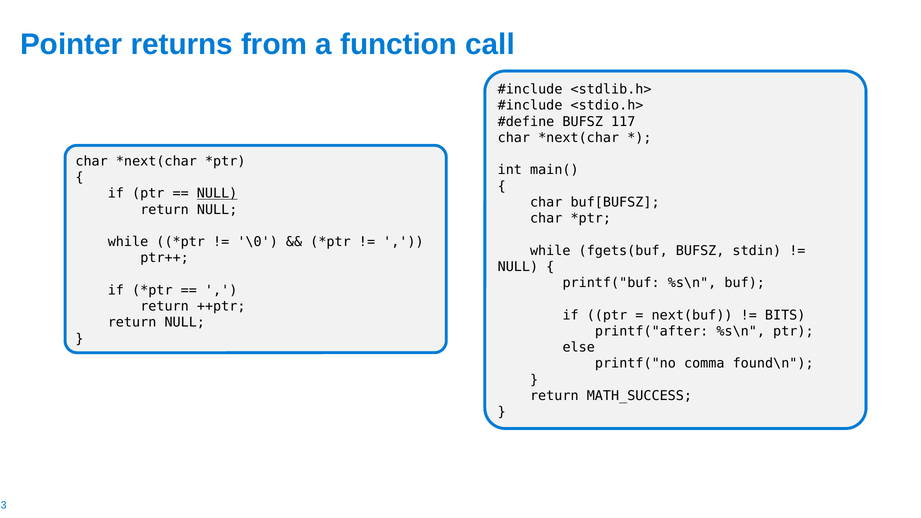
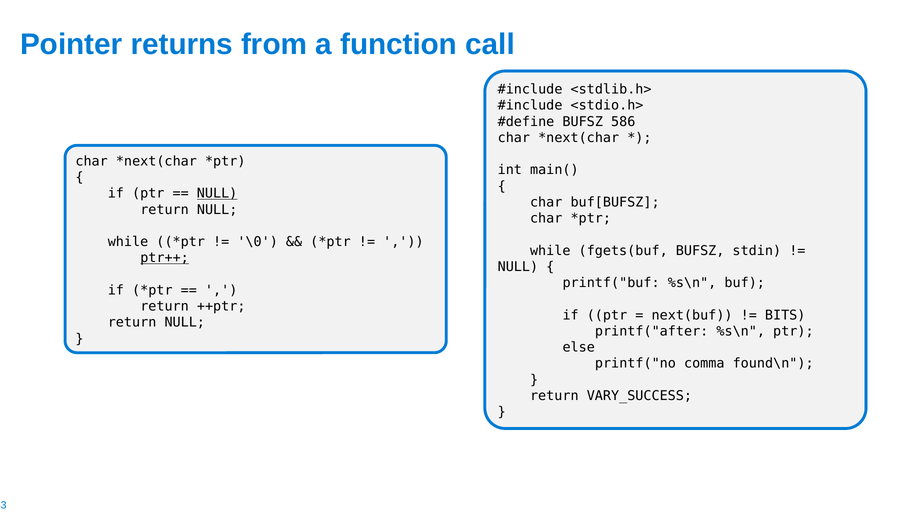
117: 117 -> 586 (623, 122)
ptr++ underline: none -> present (165, 258)
MATH_SUCCESS: MATH_SUCCESS -> VARY_SUCCESS (639, 396)
